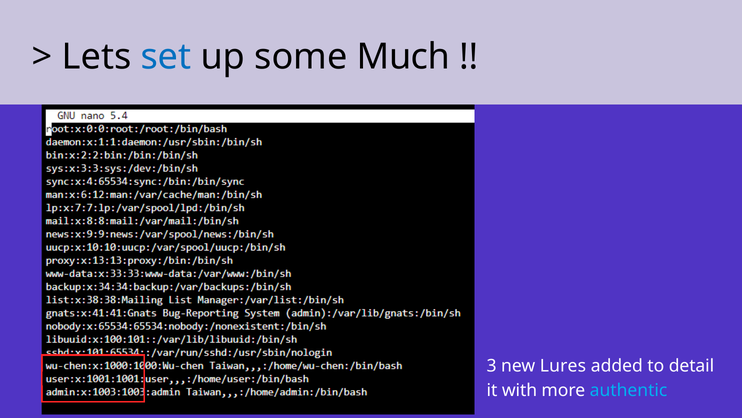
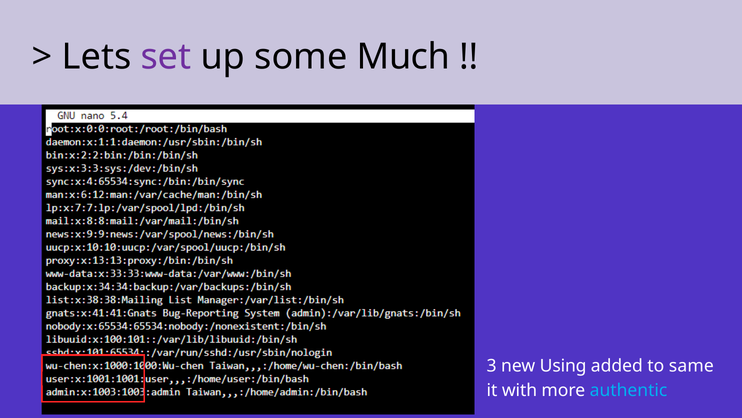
set colour: blue -> purple (166, 57)
Lures: Lures -> Using (563, 366)
detail: detail -> same (691, 366)
